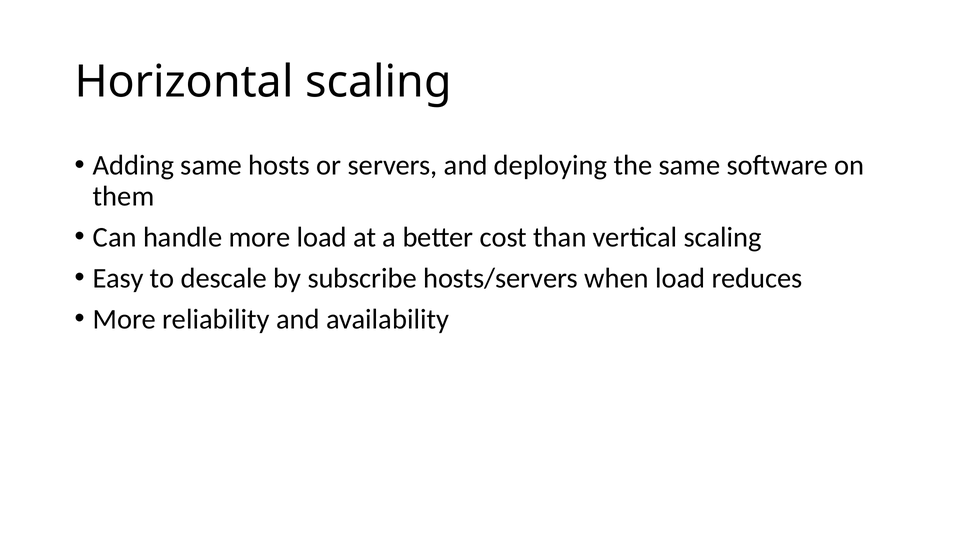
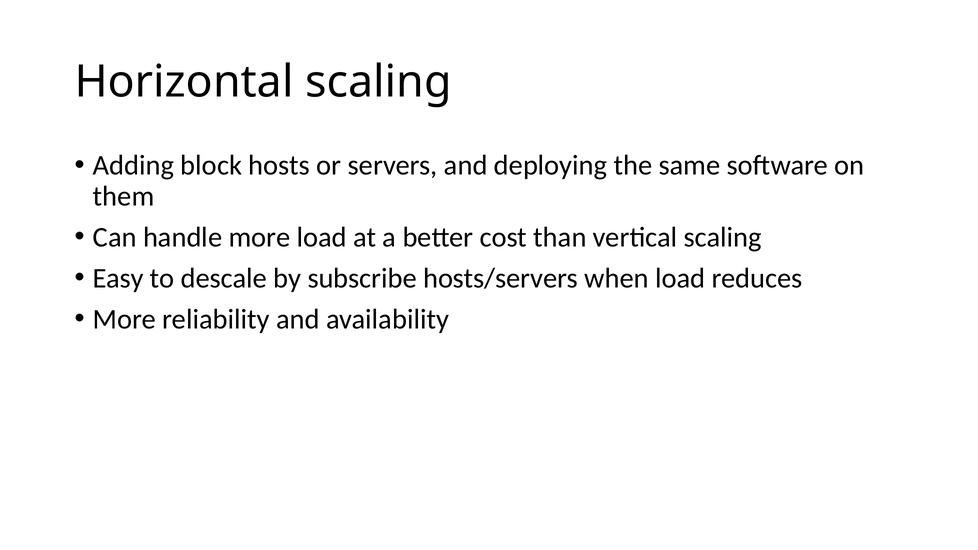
Adding same: same -> block (211, 165)
